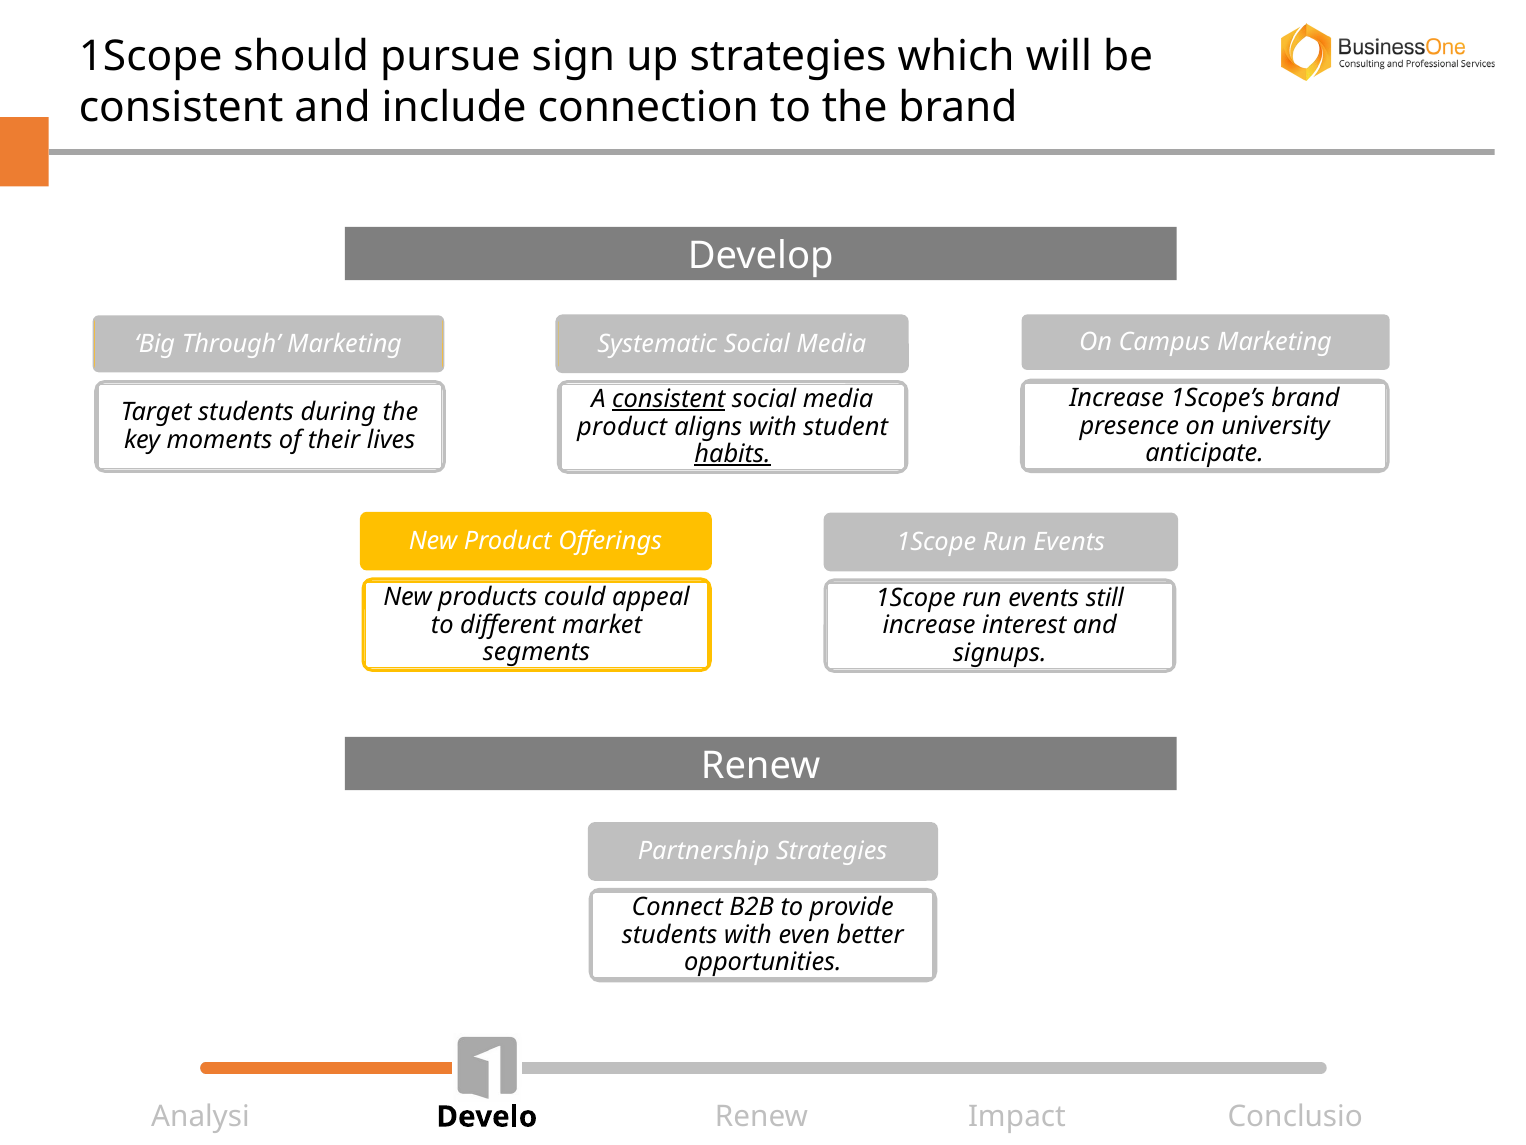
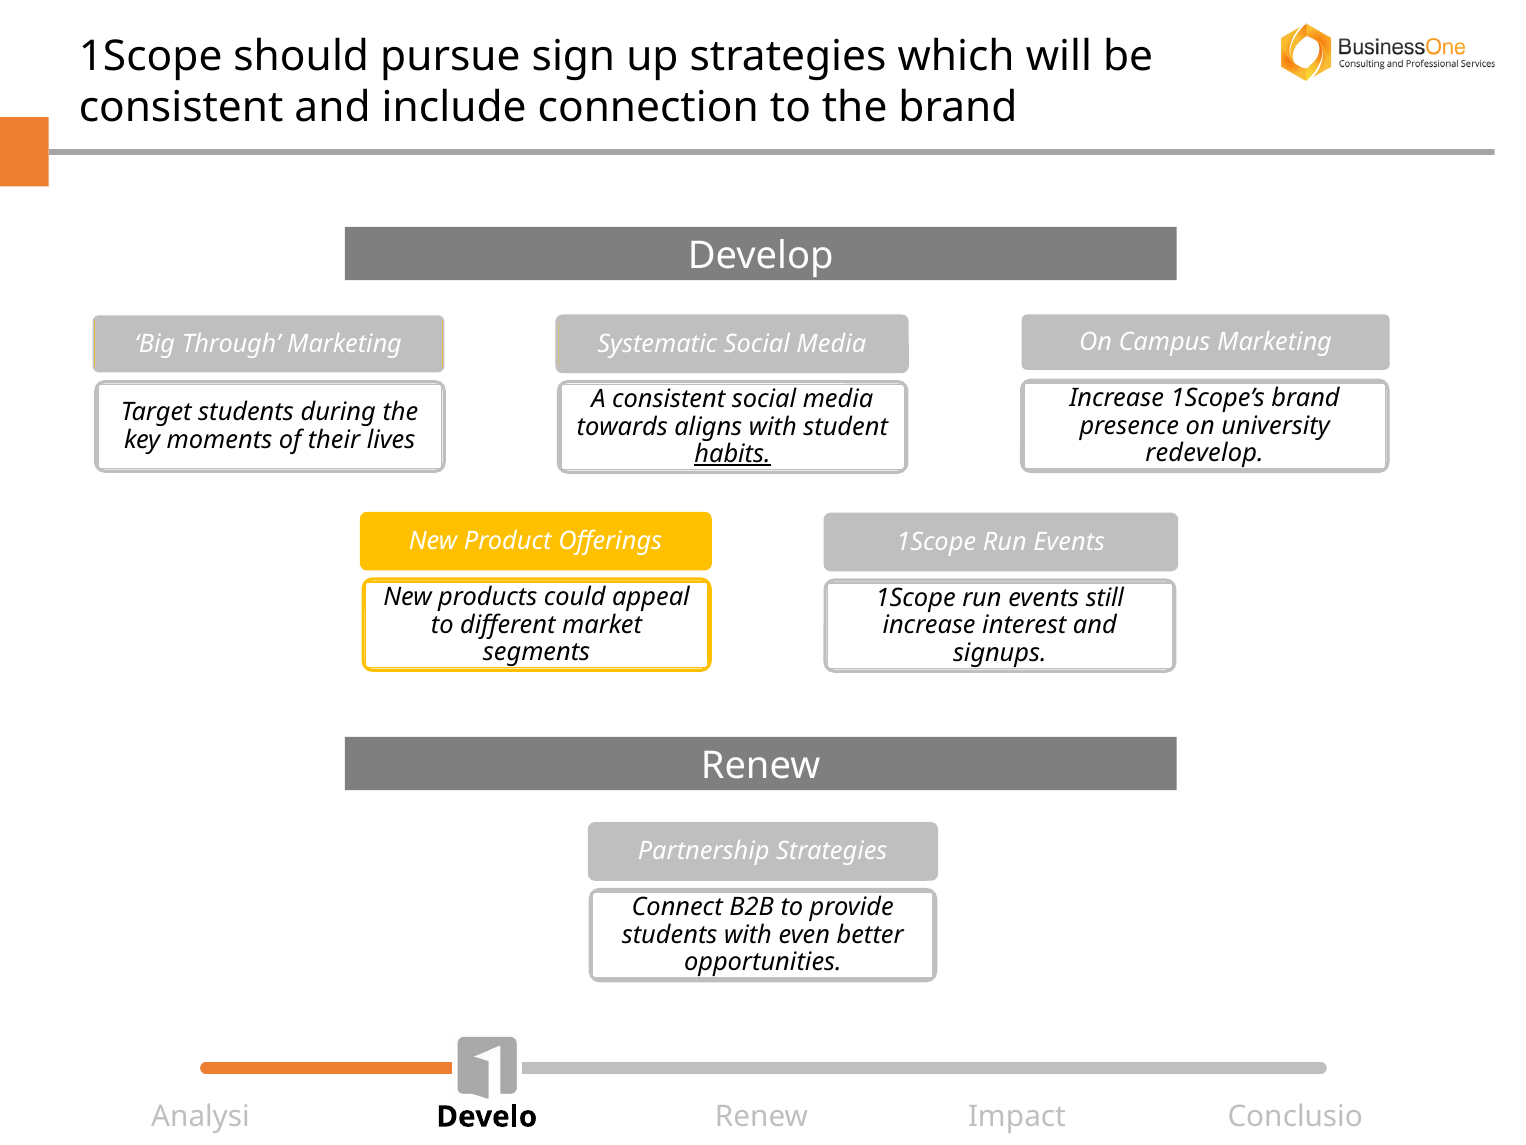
consistent underline: present -> none (669, 399)
product: product -> towards (622, 427)
anticipate: anticipate -> redevelop (1205, 453)
